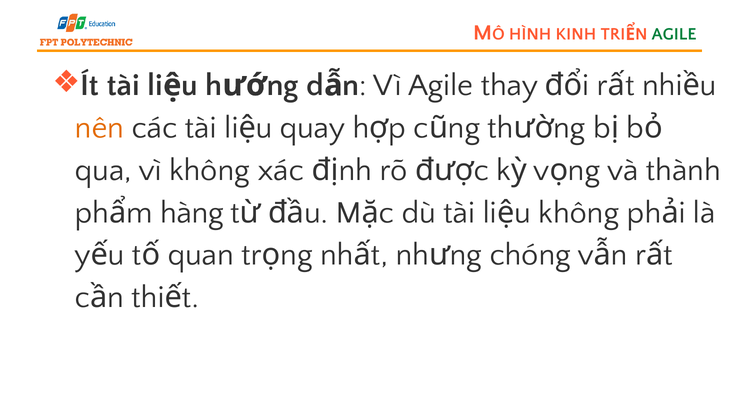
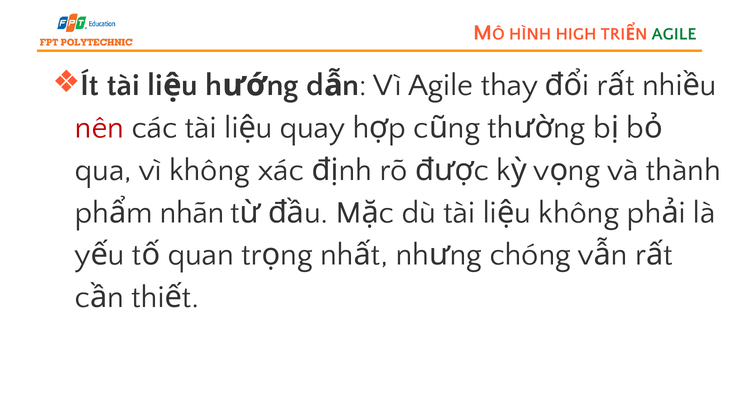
KINH: KINH -> HIGH (576, 34)
nên colour: orange -> red (99, 128)
hàng: hàng -> nhãn (192, 213)
